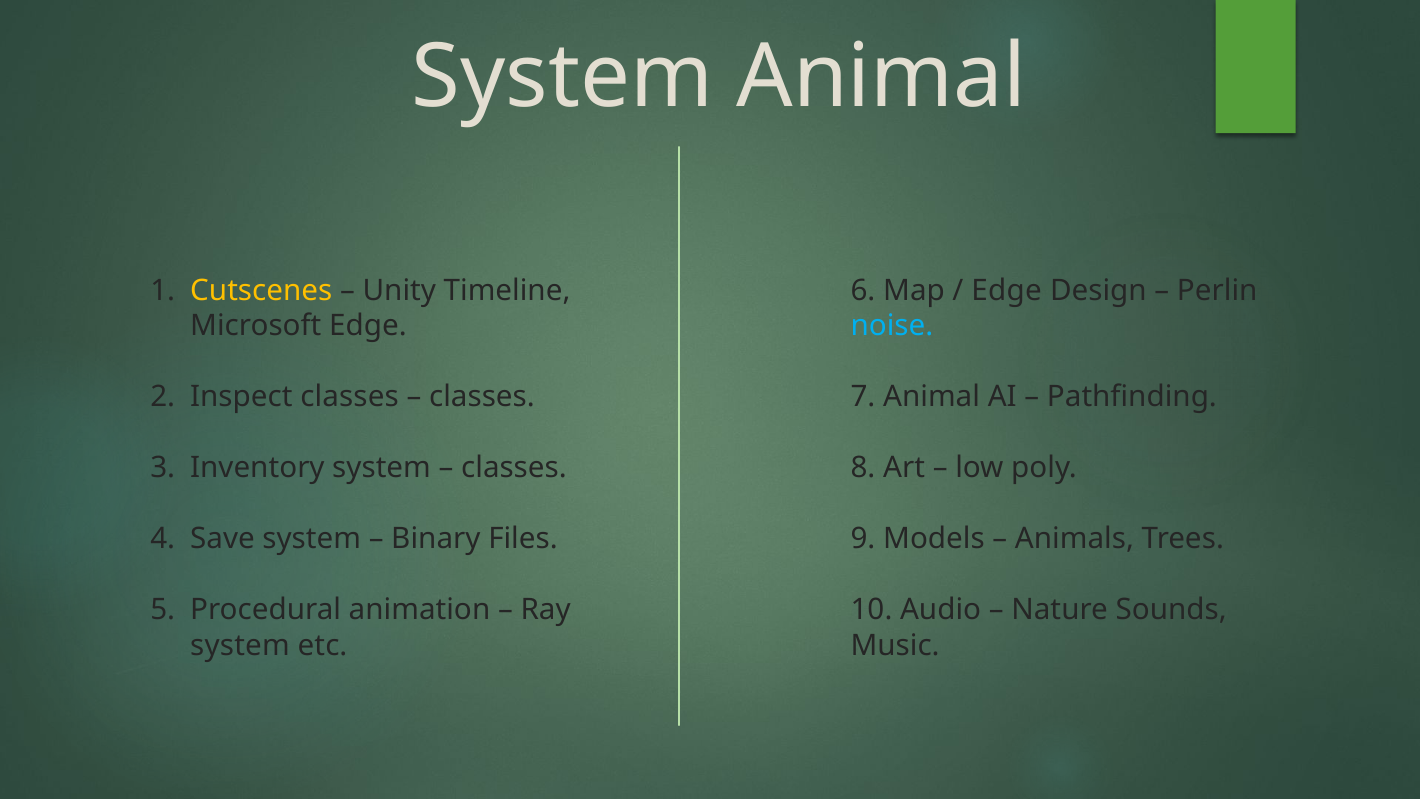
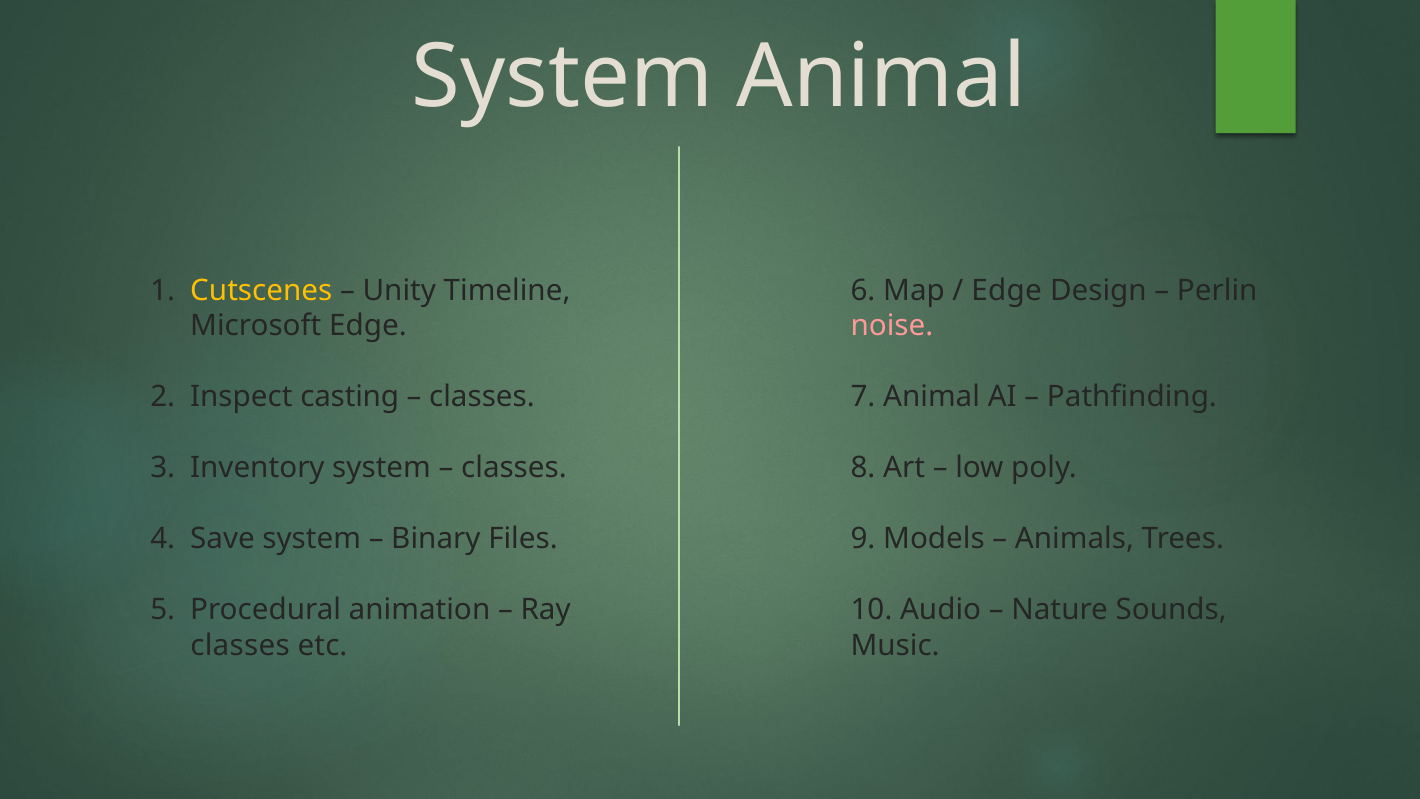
noise colour: light blue -> pink (892, 326)
Inspect classes: classes -> casting (350, 397)
system: system -> classes (240, 645)
